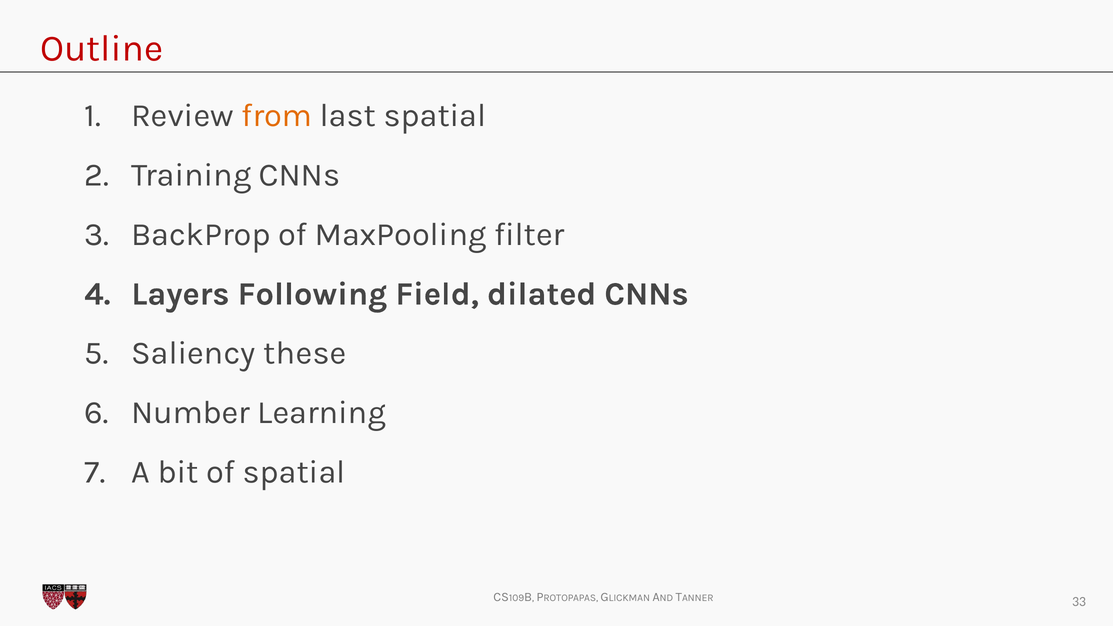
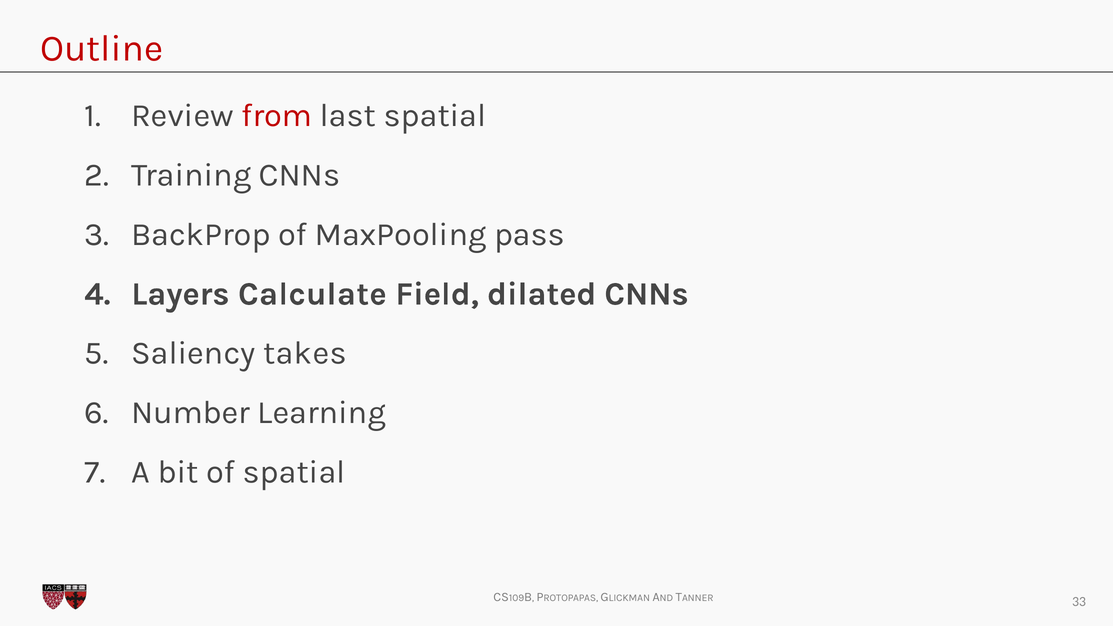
from colour: orange -> red (277, 116)
filter: filter -> pass (529, 234)
Following: Following -> Calculate (312, 294)
these: these -> takes (305, 353)
